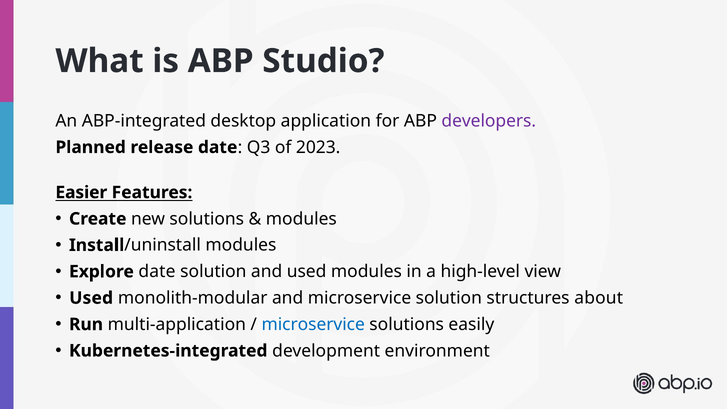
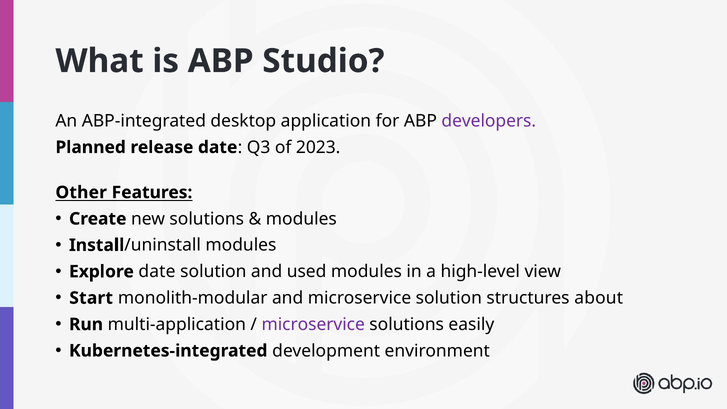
Easier: Easier -> Other (81, 192)
Used: Used -> Start (91, 298)
microservice colour: blue -> purple (313, 324)
